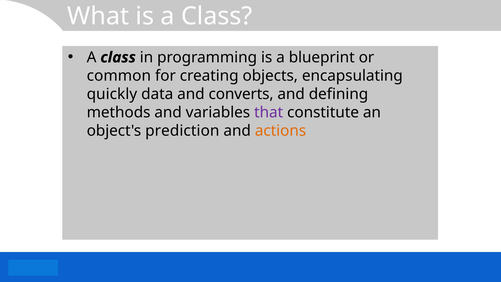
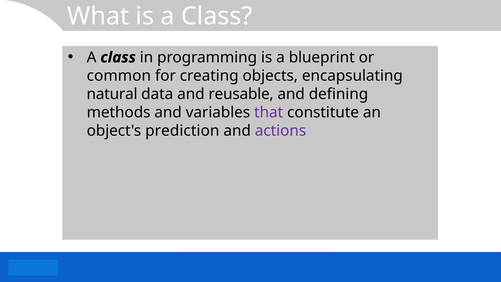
quickly: quickly -> natural (112, 94)
converts: converts -> reusable (241, 94)
actions colour: orange -> purple (281, 131)
